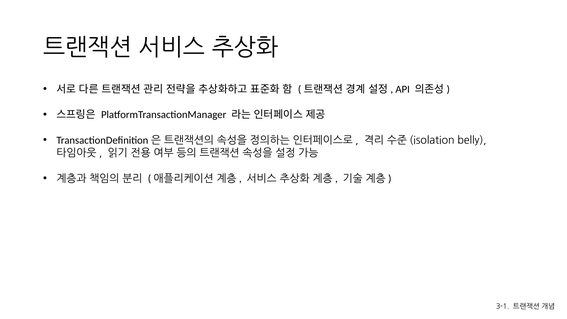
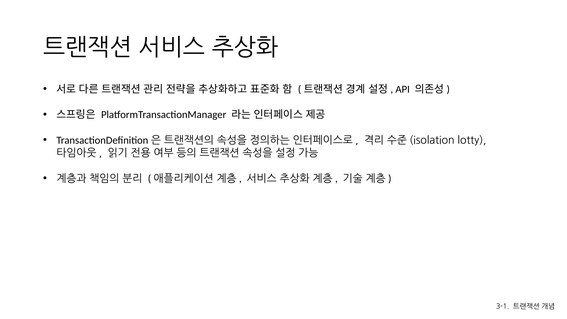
belly: belly -> lotty (472, 140)
